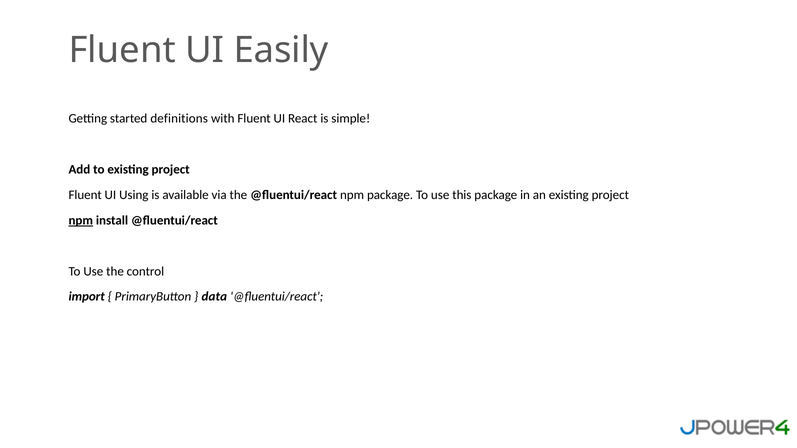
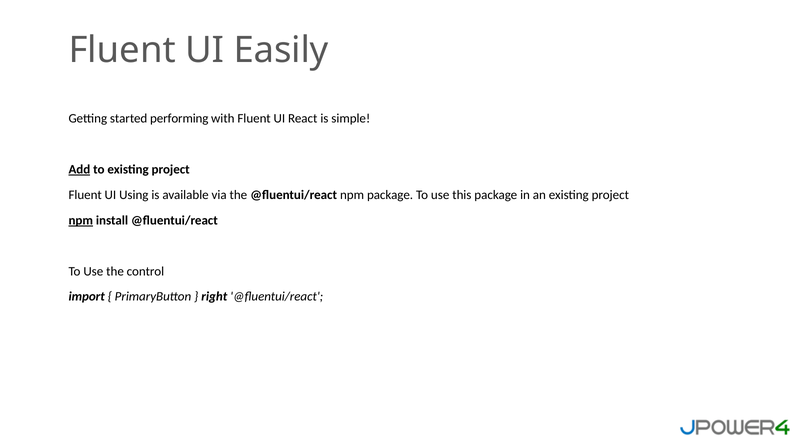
definitions: definitions -> performing (179, 119)
Add underline: none -> present (79, 170)
data: data -> right (214, 297)
